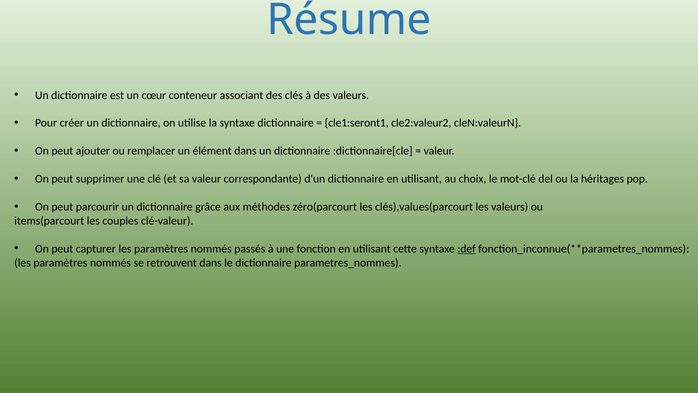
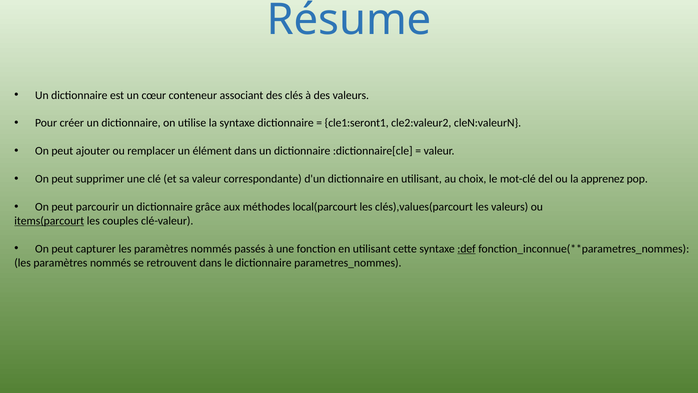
héritages: héritages -> apprenez (603, 179)
zéro(parcourt: zéro(parcourt -> local(parcourt (325, 207)
items(parcourt underline: none -> present (49, 221)
